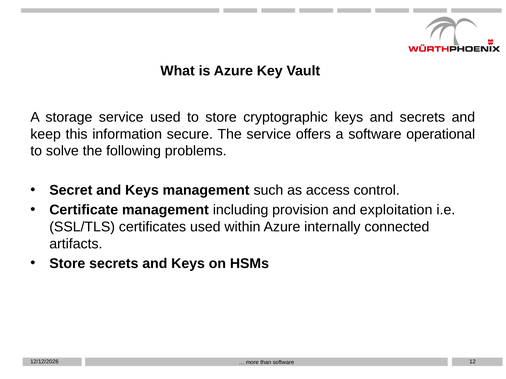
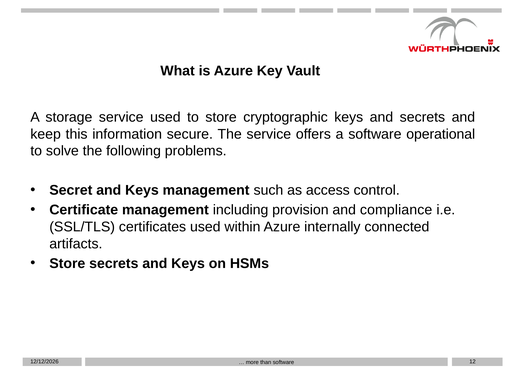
exploitation: exploitation -> compliance (396, 210)
